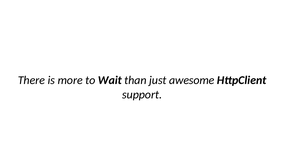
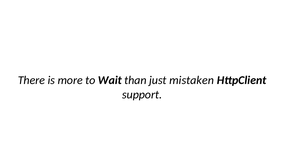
awesome: awesome -> mistaken (192, 80)
